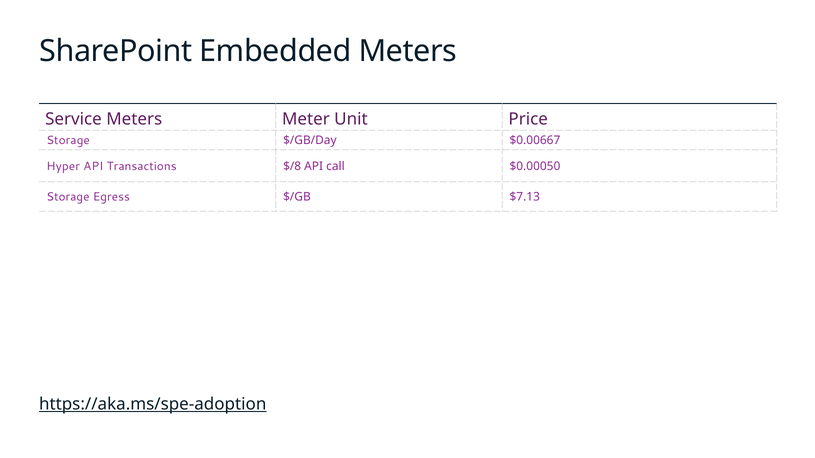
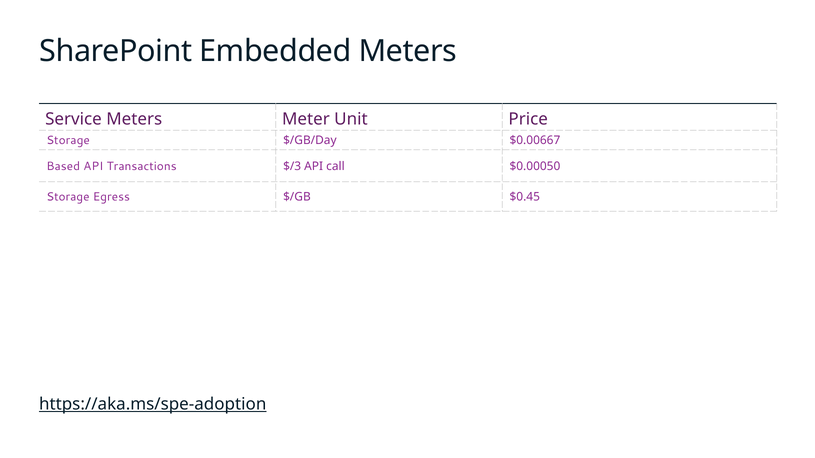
Hyper: Hyper -> Based (63, 166)
$/8: $/8 -> $/3 (292, 166)
$7.13: $7.13 -> $0.45 (525, 197)
